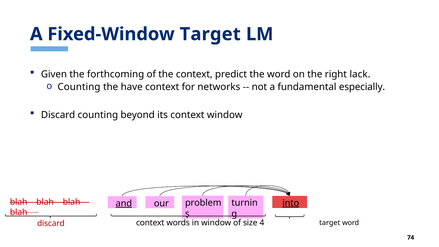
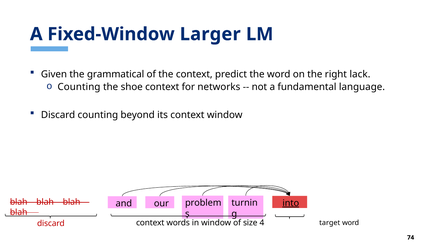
Fixed-Window Target: Target -> Larger (210, 34)
forthcoming: forthcoming -> grammatical (116, 74)
have: have -> shoe (132, 87)
especially: especially -> language (362, 87)
and underline: present -> none (124, 203)
